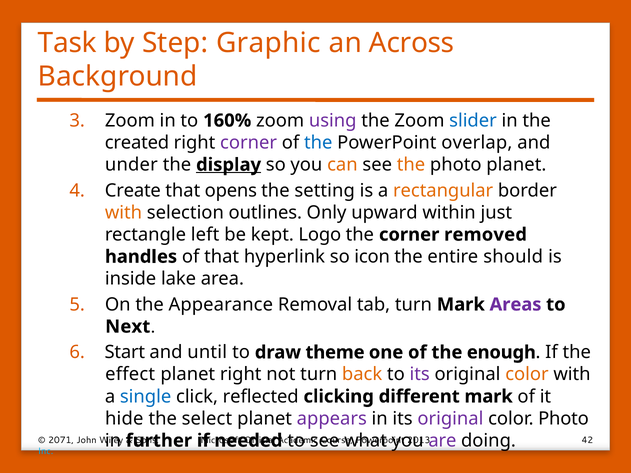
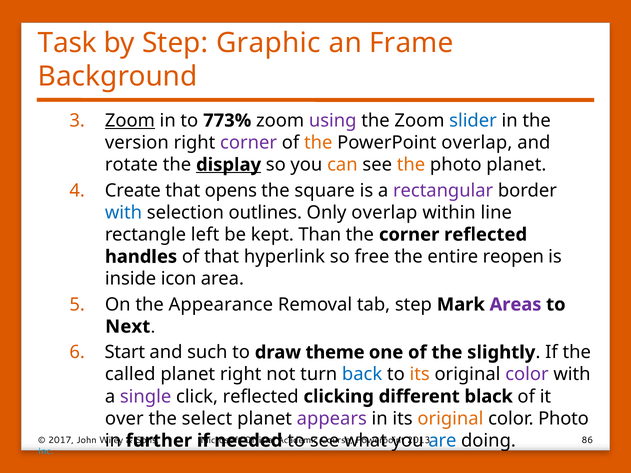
Across: Across -> Frame (411, 43)
Zoom underline: none -> present (130, 121)
160%: 160% -> 773% (227, 121)
created: created -> version (137, 143)
the colour: blue -> orange (318, 143)
under: under -> rotate (131, 165)
setting: setting -> square (325, 191)
rectangular colour: orange -> purple (443, 191)
with colour: orange -> blue (123, 213)
Only upward: upward -> overlap (384, 213)
just: just -> line (496, 213)
Logo: Logo -> Than (320, 235)
corner removed: removed -> reflected (486, 235)
icon: icon -> free (372, 257)
should: should -> reopen (513, 257)
lake: lake -> icon (179, 279)
tab turn: turn -> step (413, 305)
until: until -> such (207, 353)
enough: enough -> slightly (501, 353)
effect: effect -> called (130, 375)
back colour: orange -> blue (362, 375)
its colour: purple -> orange (420, 375)
color colour: orange -> purple (527, 375)
single colour: blue -> purple (146, 397)
different mark: mark -> black (489, 397)
hide: hide -> over (124, 419)
original colour: purple -> orange (450, 419)
are colour: purple -> blue (442, 441)
2071: 2071 -> 2017 (61, 440)
42: 42 -> 86 (587, 440)
